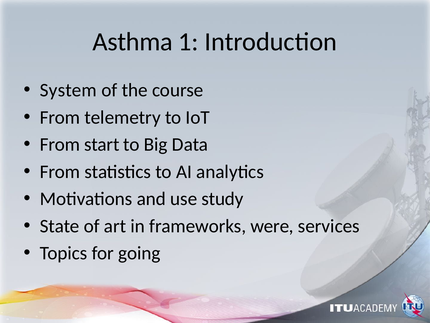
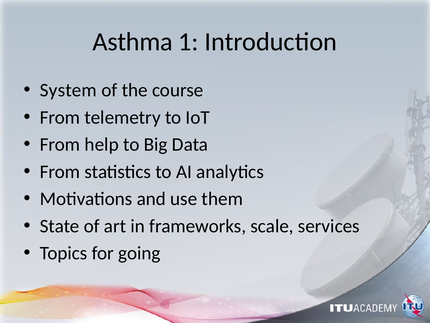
start: start -> help (102, 144)
study: study -> them (222, 199)
were: were -> scale (272, 226)
